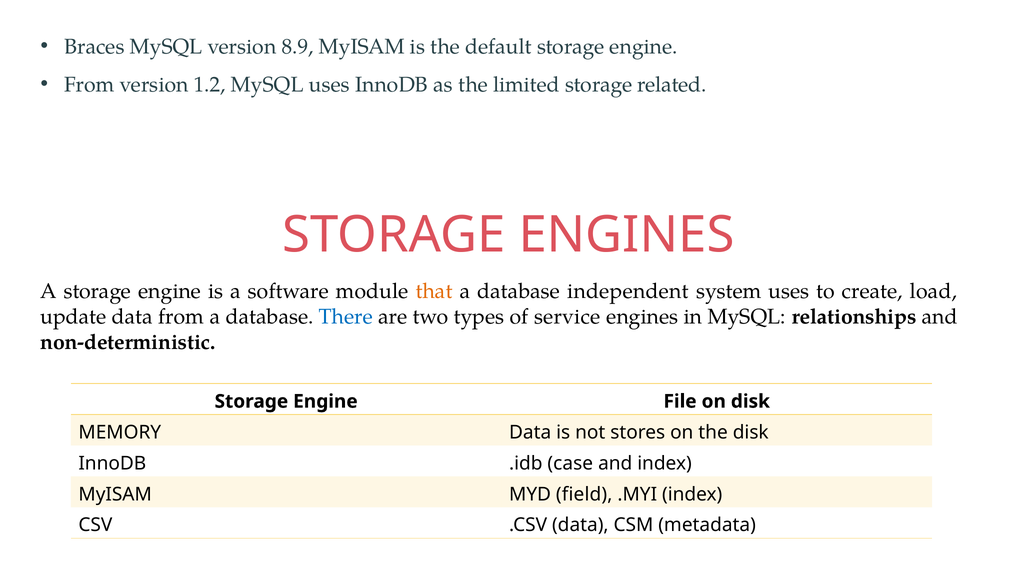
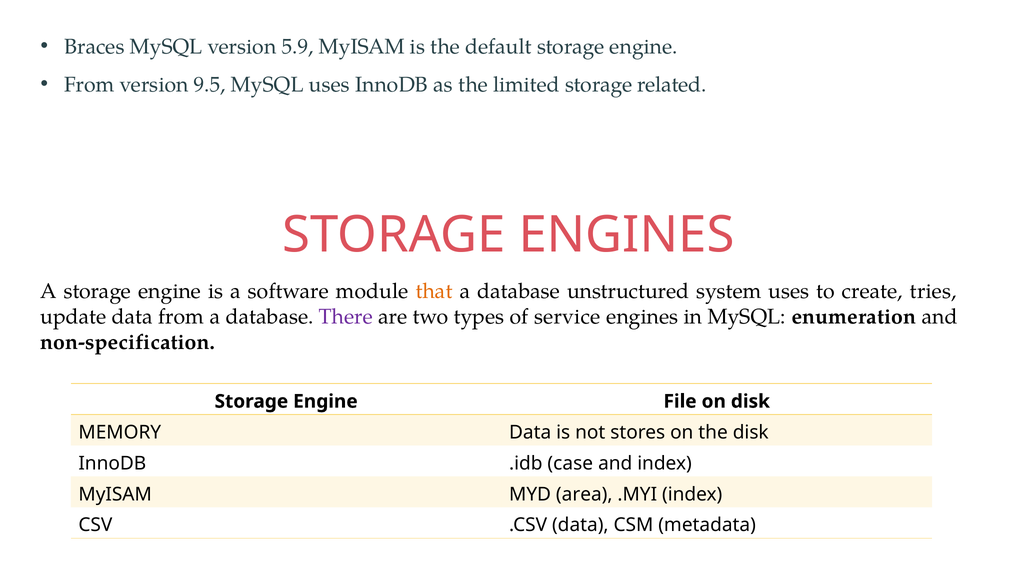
8.9: 8.9 -> 5.9 (298, 47)
1.2: 1.2 -> 9.5 (210, 85)
independent: independent -> unstructured (628, 291)
load: load -> tries (933, 291)
There colour: blue -> purple (346, 317)
relationships: relationships -> enumeration (854, 317)
non-deterministic: non-deterministic -> non-specification (128, 342)
field: field -> area (584, 494)
